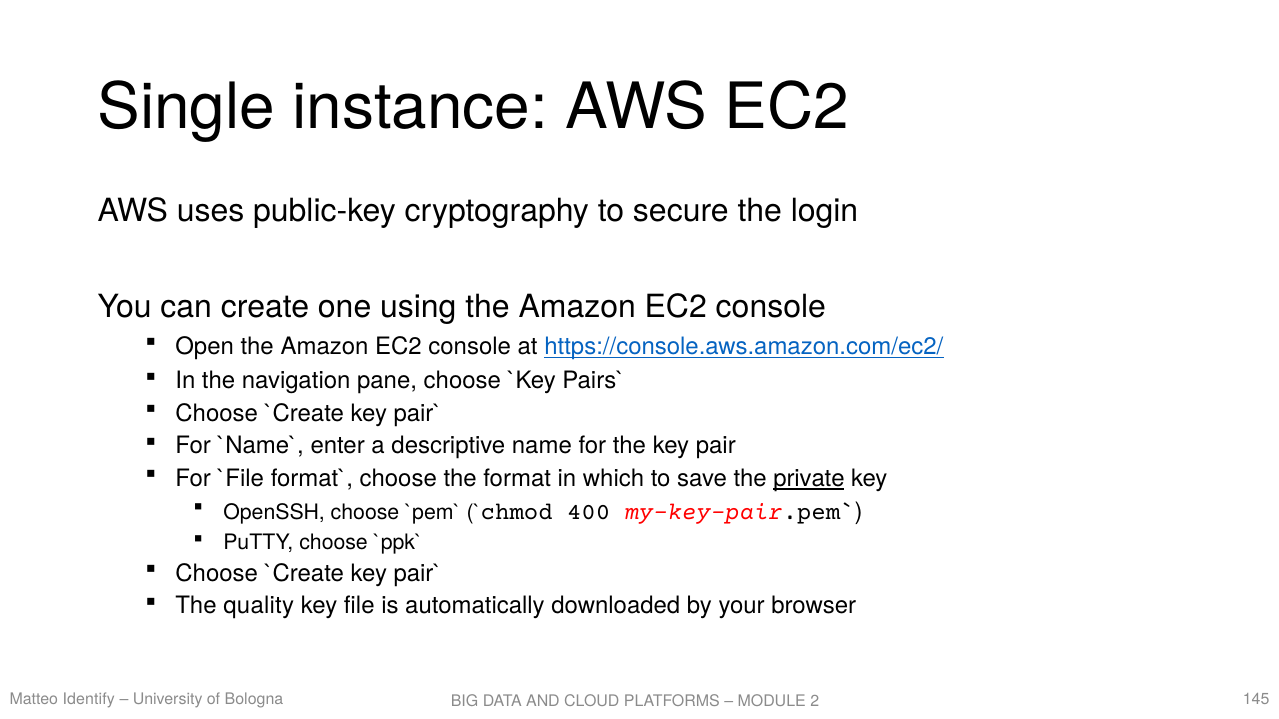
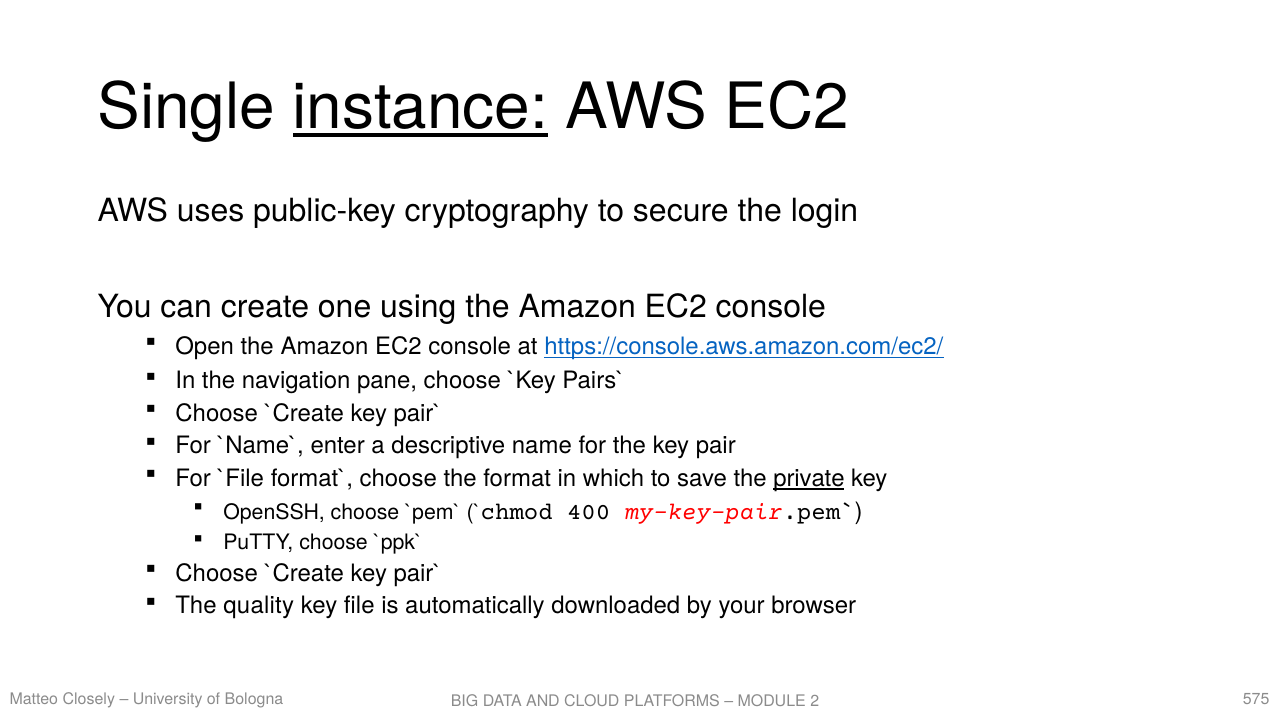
instance underline: none -> present (420, 107)
Identify: Identify -> Closely (89, 700)
145: 145 -> 575 (1256, 700)
